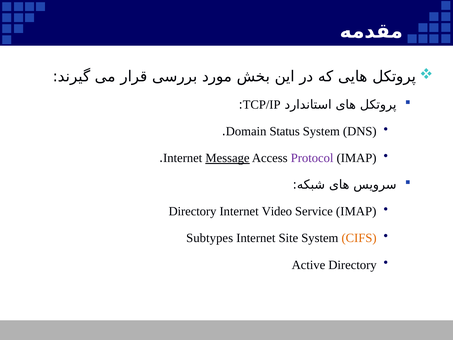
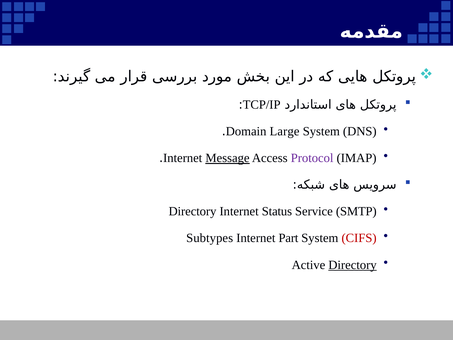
Status: Status -> Large (285, 131)
Video: Video -> Status (277, 211)
Service IMAP: IMAP -> SMTP (356, 211)
Site: Site -> Part (288, 238)
CIFS colour: orange -> red (359, 238)
Directory underline: none -> present (353, 265)
